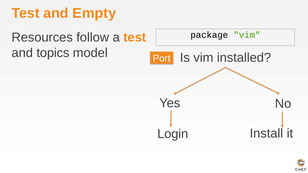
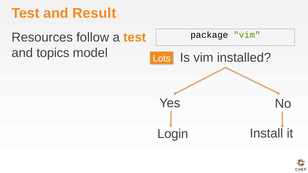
Empty: Empty -> Result (94, 13)
Port: Port -> Lots (162, 58)
